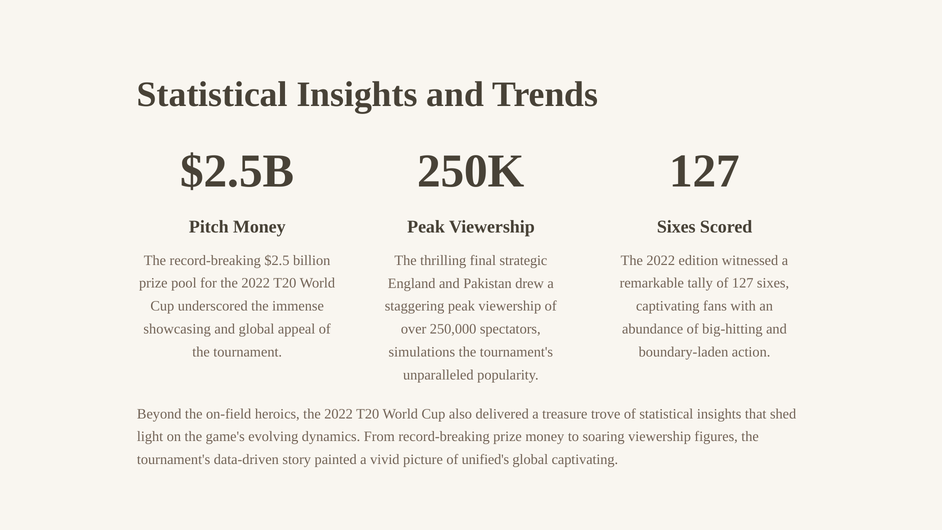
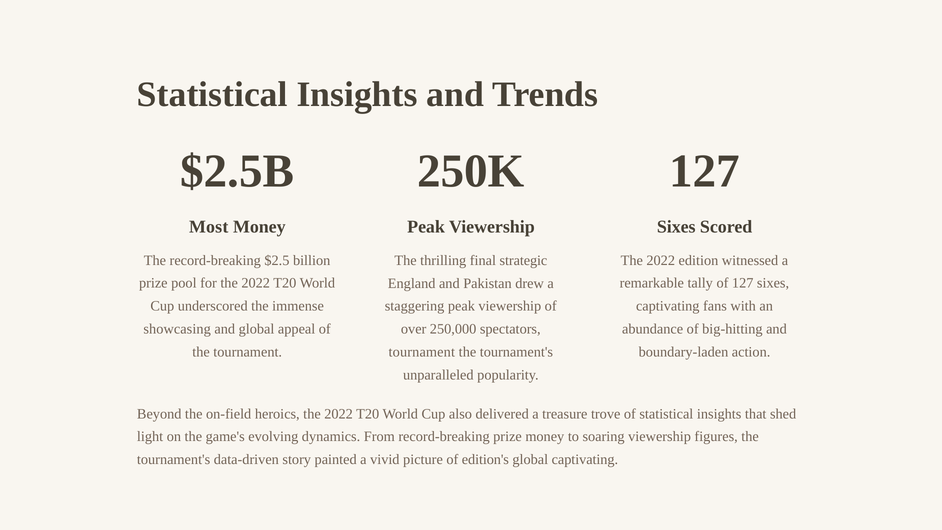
Pitch: Pitch -> Most (209, 227)
simulations: simulations -> tournament (422, 352)
unified's: unified's -> edition's (485, 459)
